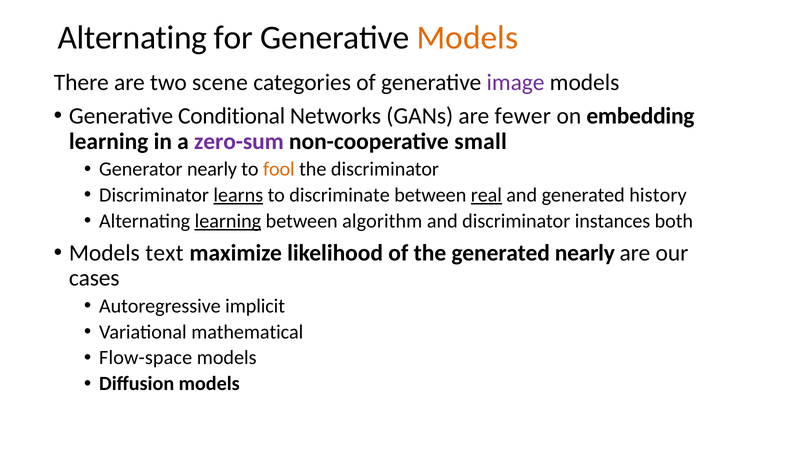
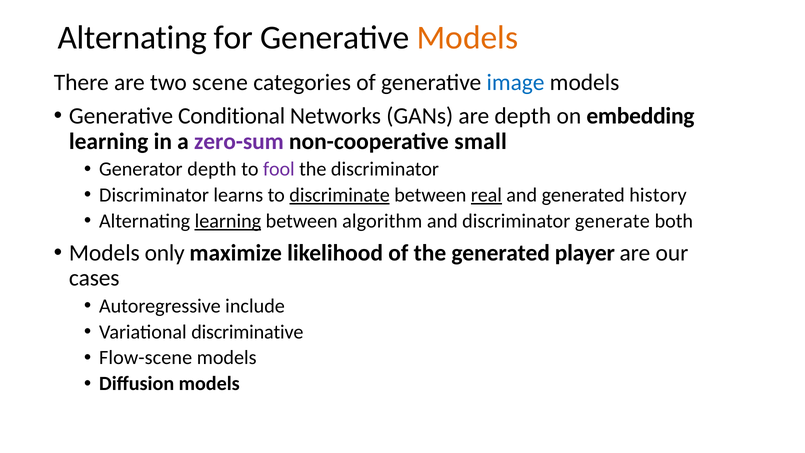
image colour: purple -> blue (516, 82)
are fewer: fewer -> depth (523, 116)
Generator nearly: nearly -> depth (212, 169)
fool colour: orange -> purple (279, 169)
learns underline: present -> none (238, 195)
discriminate underline: none -> present (340, 195)
instances: instances -> generate (612, 221)
text: text -> only (165, 253)
generated nearly: nearly -> player (585, 253)
implicit: implicit -> include (255, 306)
mathematical: mathematical -> discriminative (247, 332)
Flow-space: Flow-space -> Flow-scene (146, 358)
